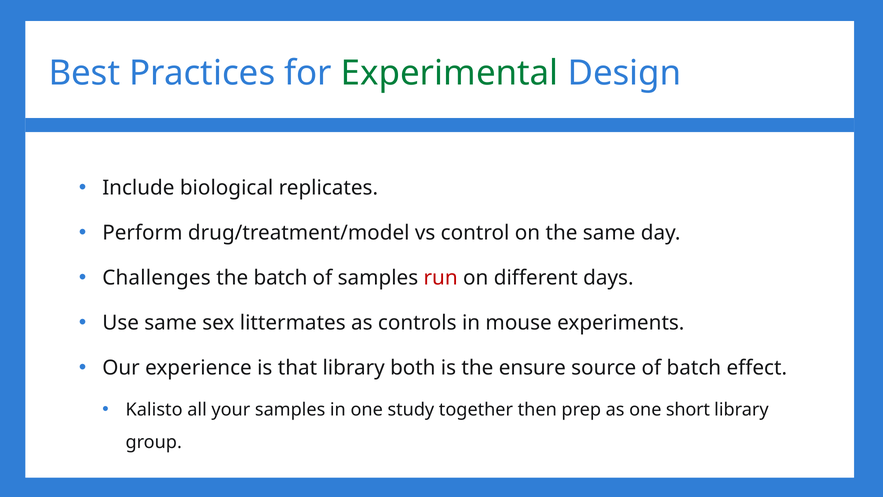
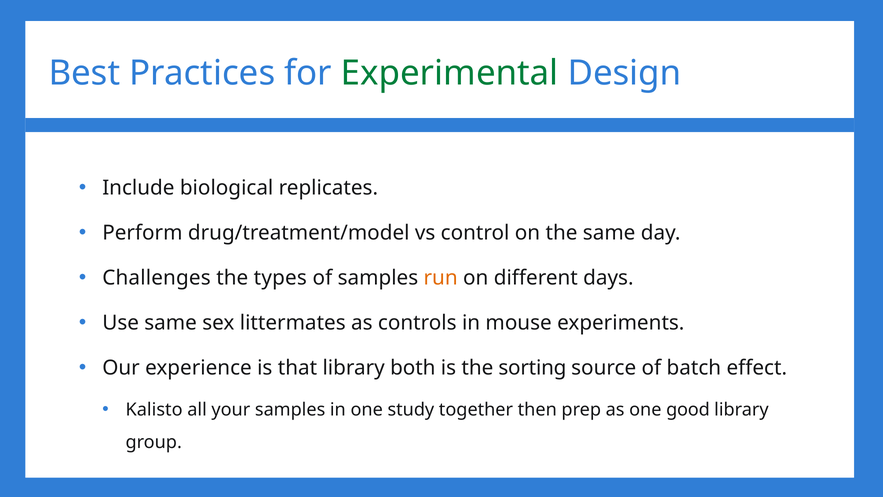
the batch: batch -> types (280, 278)
run colour: red -> orange (441, 278)
ensure: ensure -> sorting (532, 368)
short: short -> good (688, 409)
